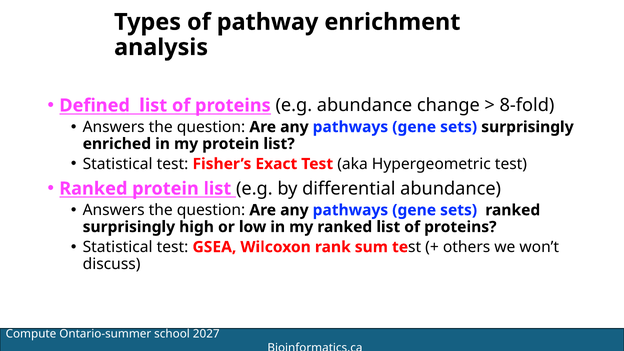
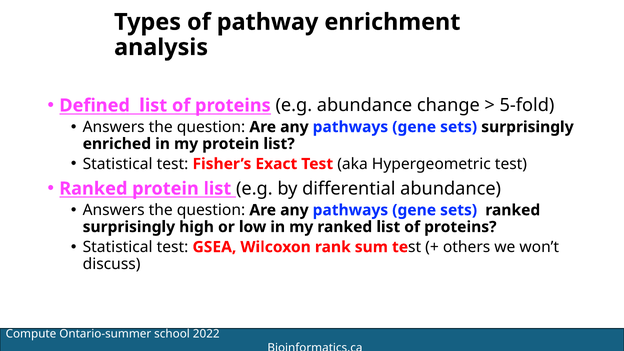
8-fold: 8-fold -> 5-fold (527, 105)
2027: 2027 -> 2022 (206, 334)
